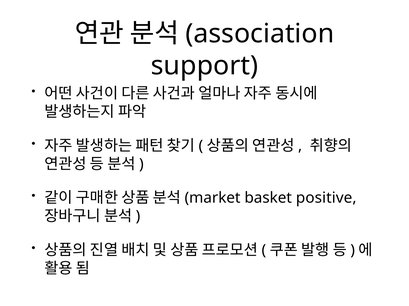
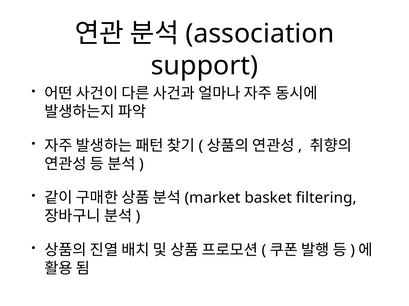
positive: positive -> filtering (326, 198)
